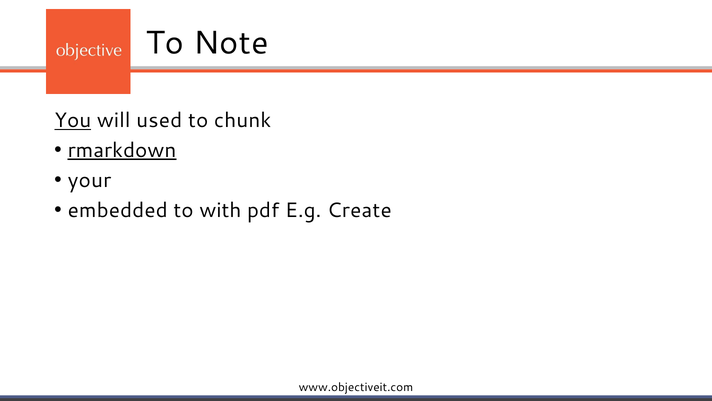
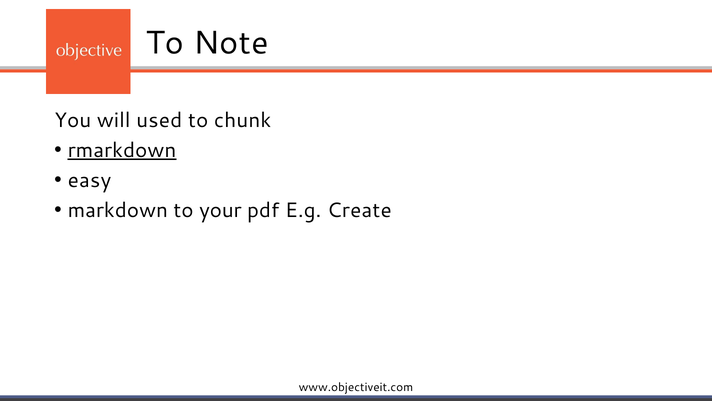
You underline: present -> none (73, 120)
your: your -> easy (90, 180)
embedded: embedded -> markdown (118, 210)
with: with -> your (220, 210)
